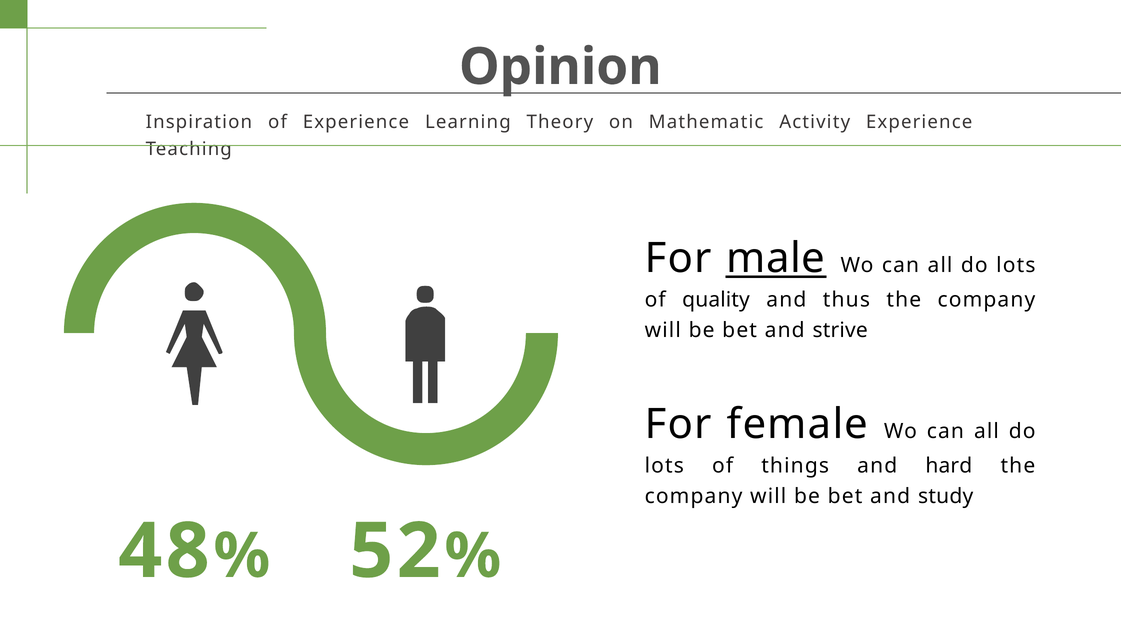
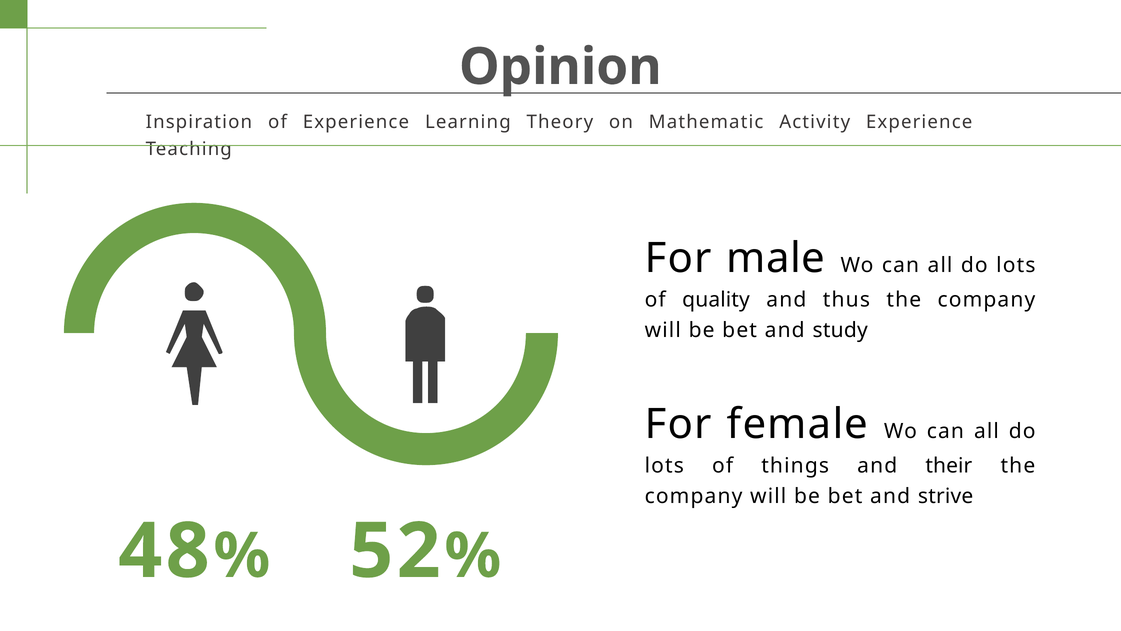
male underline: present -> none (776, 258)
strive: strive -> study (840, 330)
hard: hard -> their (949, 466)
study: study -> strive (946, 496)
